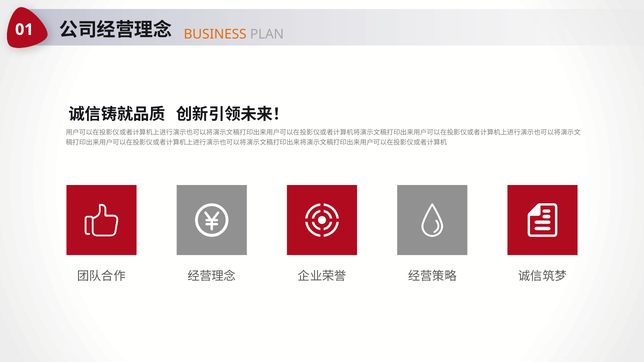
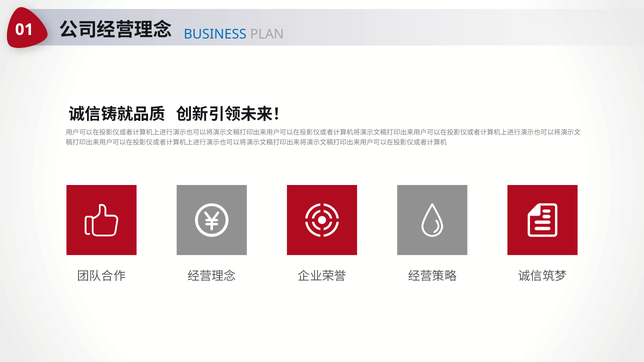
BUSINESS colour: orange -> blue (215, 35)
